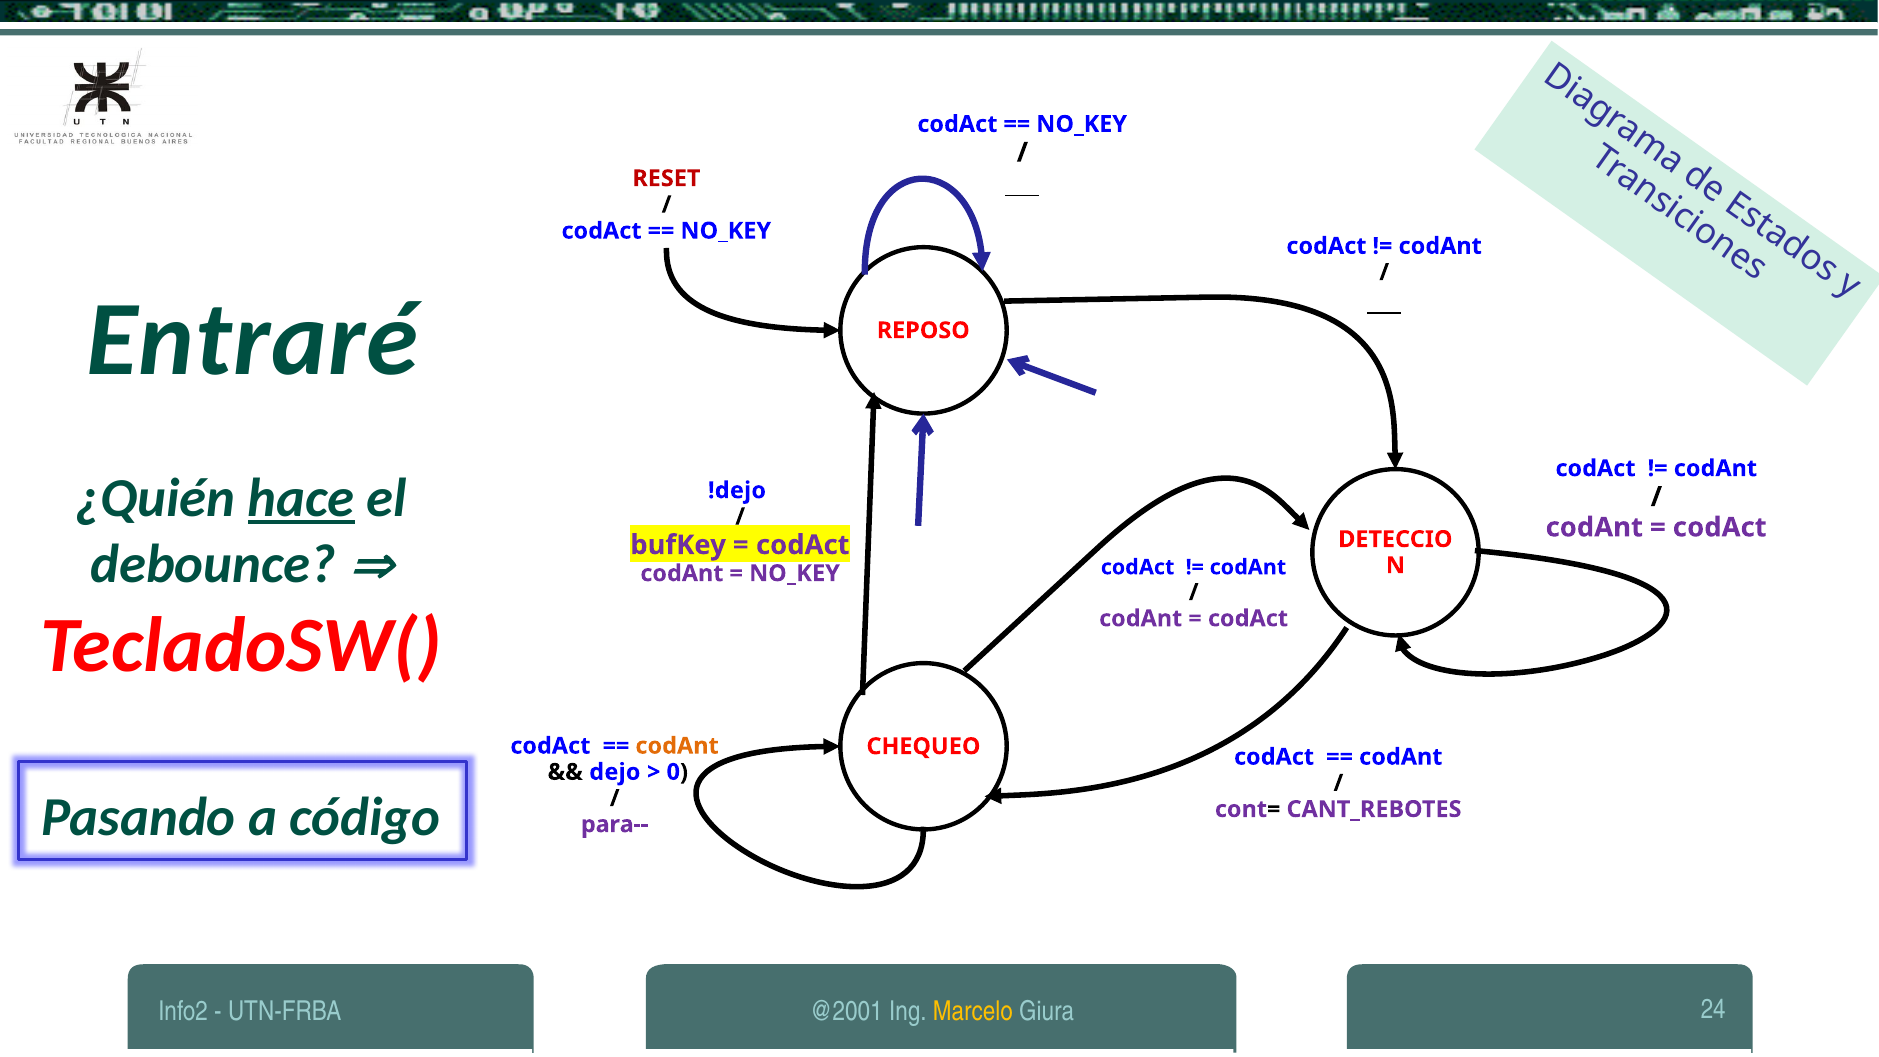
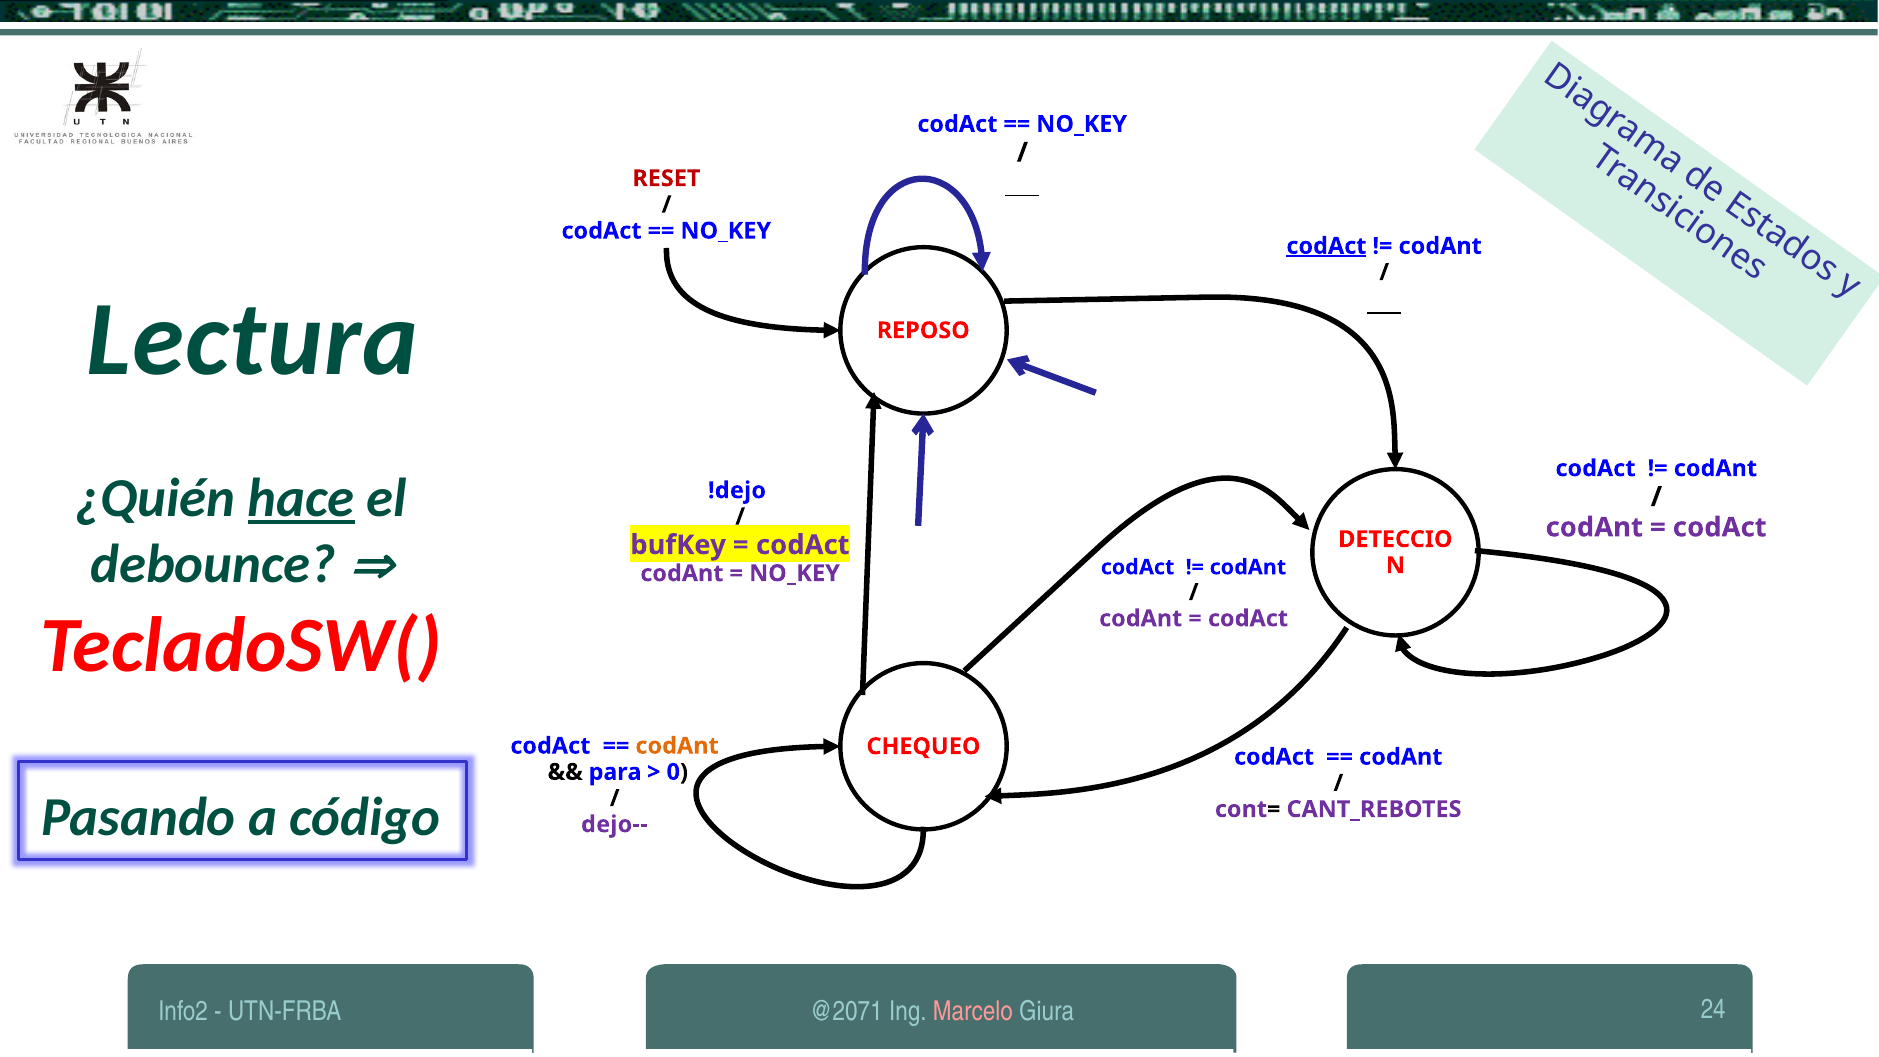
codAct underline: none -> present (1326, 246)
Entraré: Entraré -> Lectura (252, 340)
dejo: dejo -> para (615, 772)
para--: para-- -> dejo-- (614, 824)
@2001: @2001 -> @2071 (846, 1011)
Marcelo colour: yellow -> pink (973, 1011)
